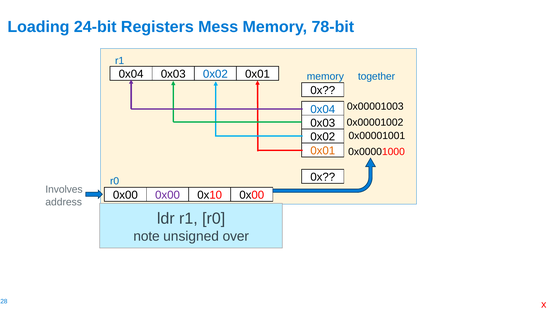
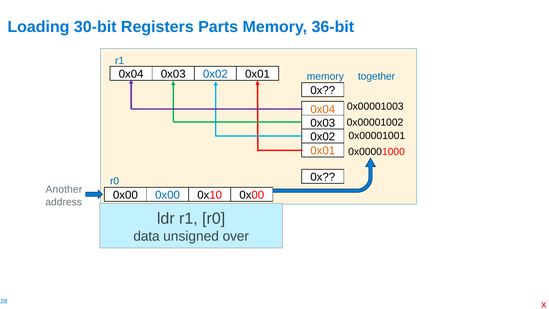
24-bit: 24-bit -> 30-bit (95, 27)
Mess: Mess -> Parts (218, 27)
78-bit: 78-bit -> 36-bit (333, 27)
0x04 colour: blue -> orange (323, 109)
Involves: Involves -> Another (64, 189)
0x00 colour: purple -> blue (168, 195)
note: note -> data (147, 236)
